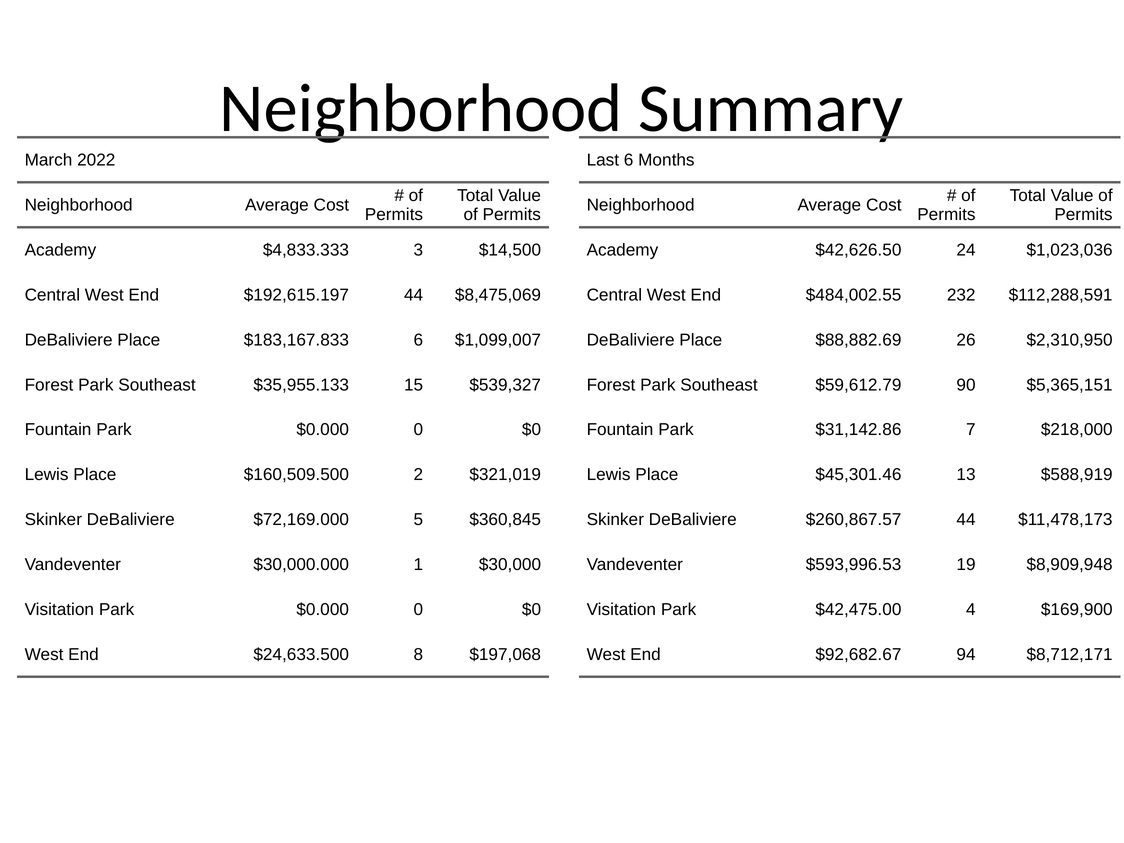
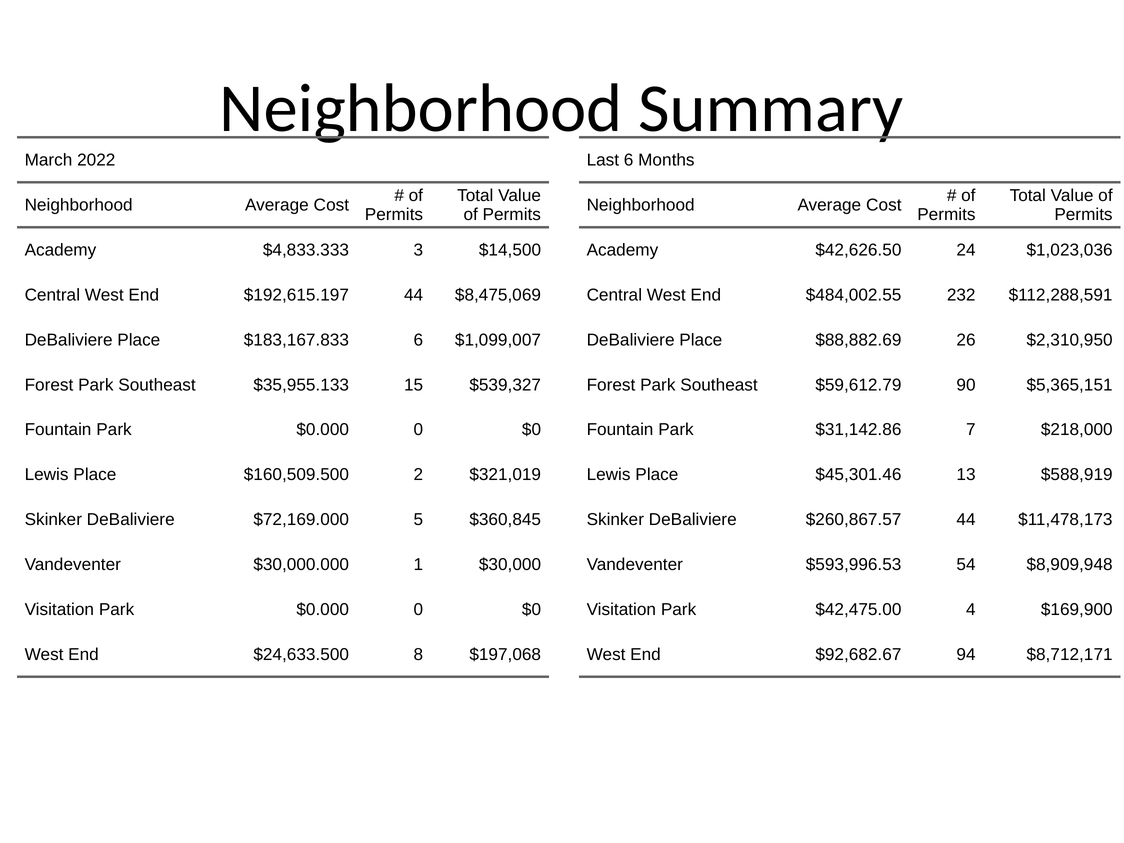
19: 19 -> 54 (966, 565)
